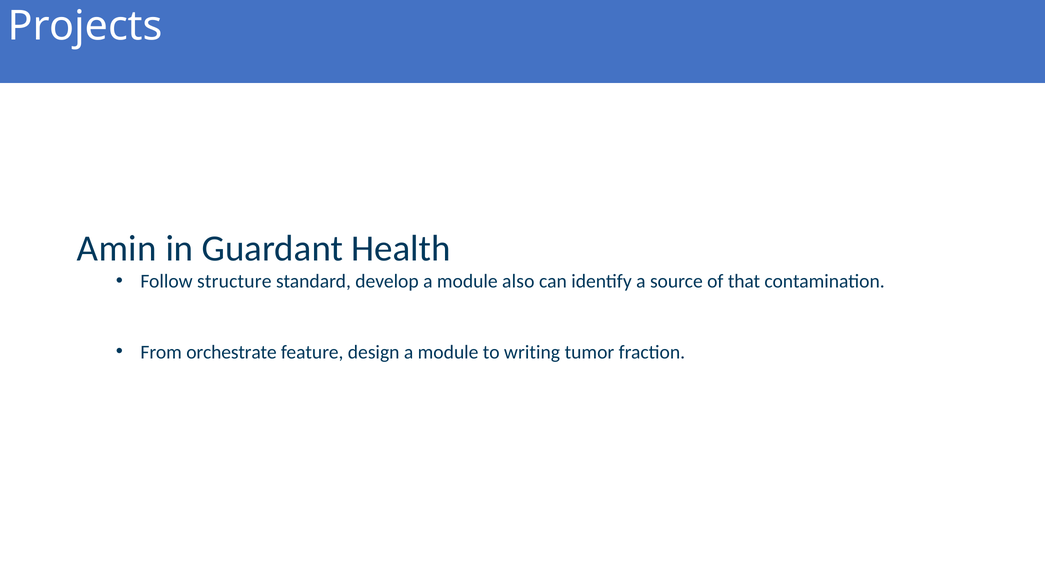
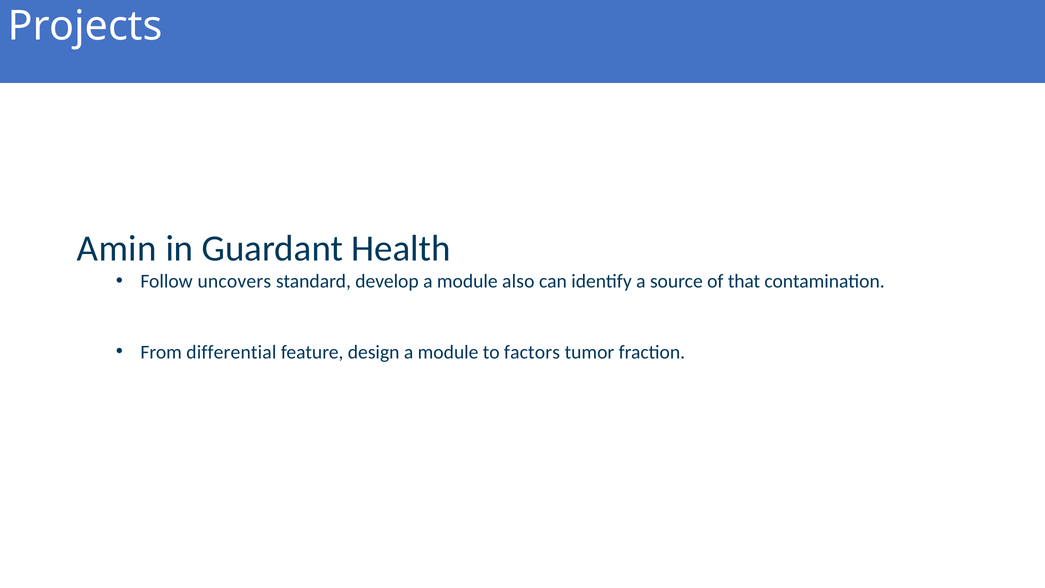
structure: structure -> uncovers (234, 281)
orchestrate: orchestrate -> differential (231, 352)
writing: writing -> factors (532, 352)
